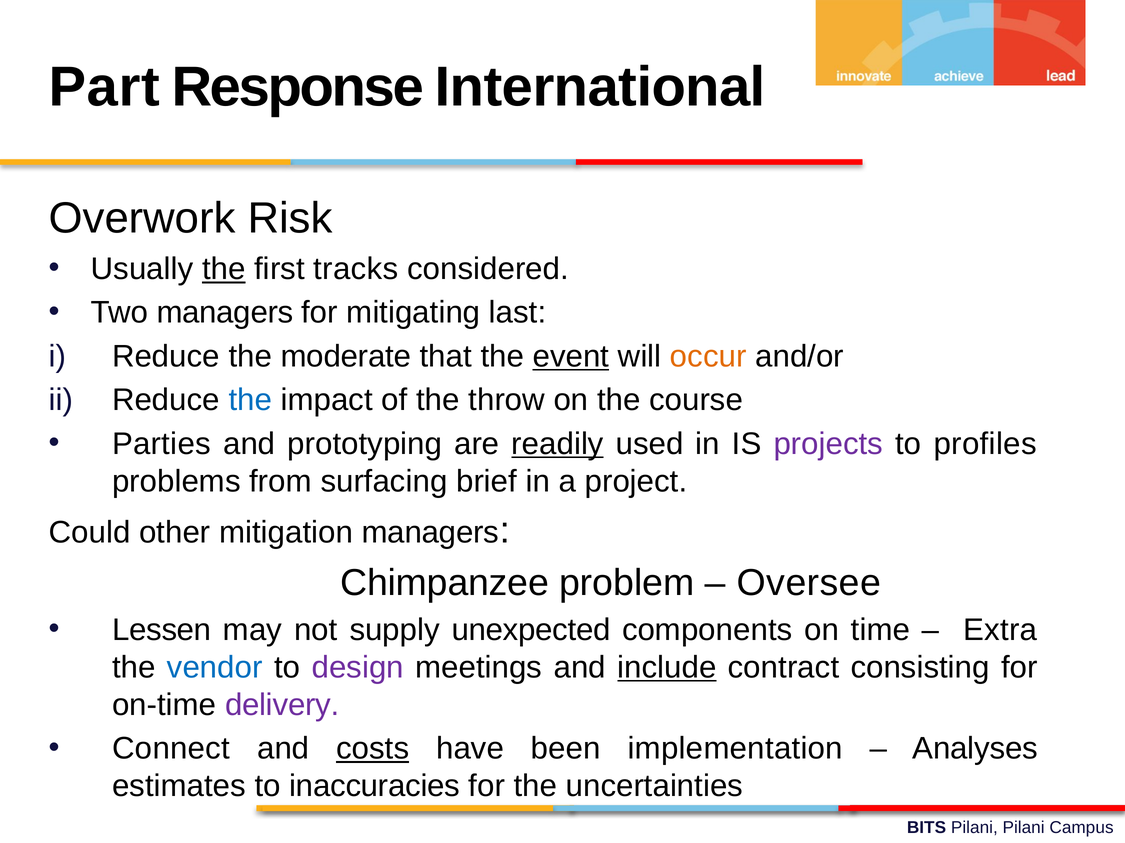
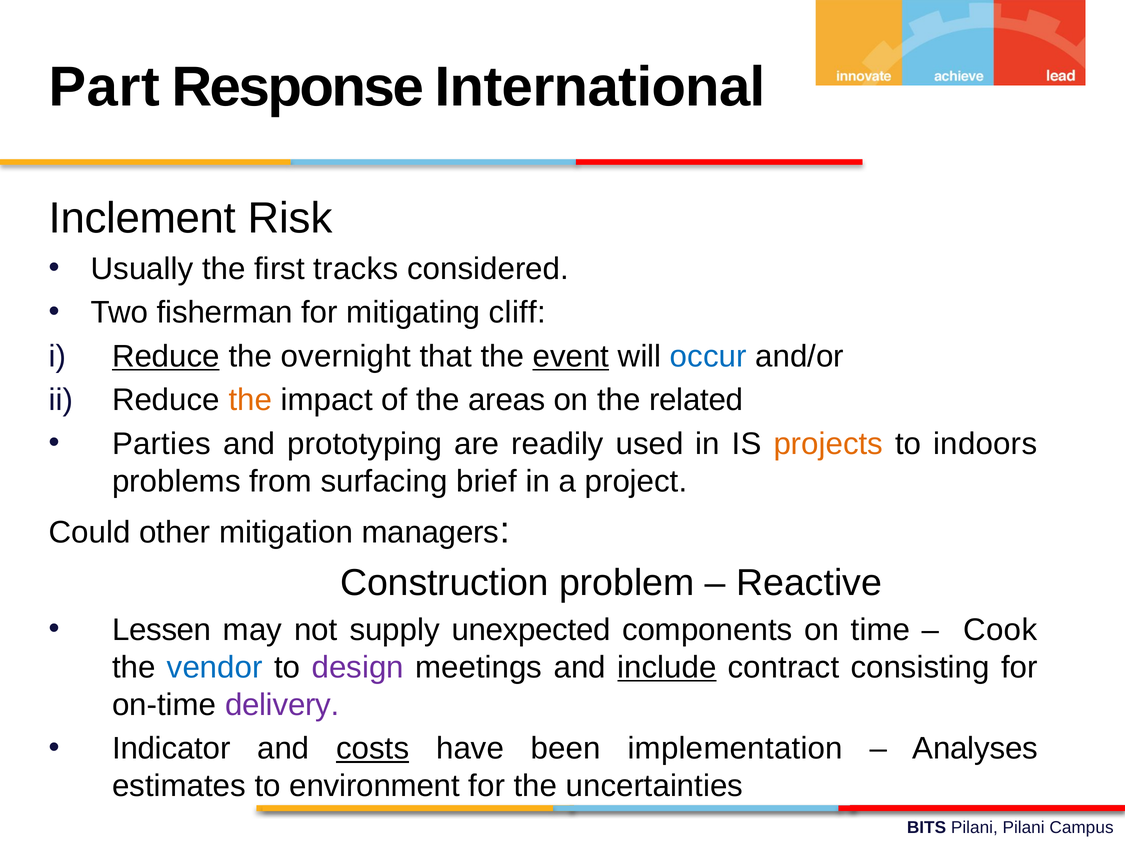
Overwork: Overwork -> Inclement (142, 219)
the underline: present -> none (224, 269)
Two managers: managers -> fisherman (225, 313)
last: last -> cliff (517, 313)
Reduce underline: none -> present (166, 357)
moderate: moderate -> overnight (346, 357)
occur colour: orange -> blue (708, 357)
the colour: blue -> orange (250, 400)
throw: throw -> areas (507, 400)
course: course -> related (696, 400)
readily underline: present -> none (558, 444)
projects colour: purple -> orange (828, 444)
profiles: profiles -> indoors (985, 444)
Chimpanzee: Chimpanzee -> Construction (445, 583)
Oversee: Oversee -> Reactive (809, 583)
Extra: Extra -> Cook (1000, 630)
Connect: Connect -> Indicator (171, 749)
inaccuracies: inaccuracies -> environment (375, 787)
